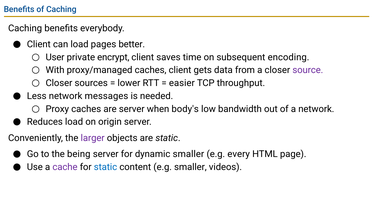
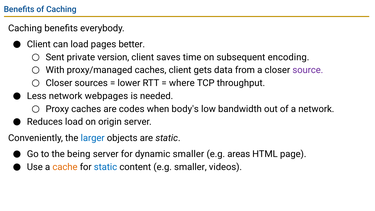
User: User -> Sent (55, 57)
encrypt: encrypt -> version (113, 57)
easier: easier -> where (182, 83)
messages: messages -> webpages (106, 96)
are server: server -> codes (132, 109)
larger colour: purple -> blue (93, 138)
every: every -> areas (239, 154)
cache colour: purple -> orange (65, 167)
